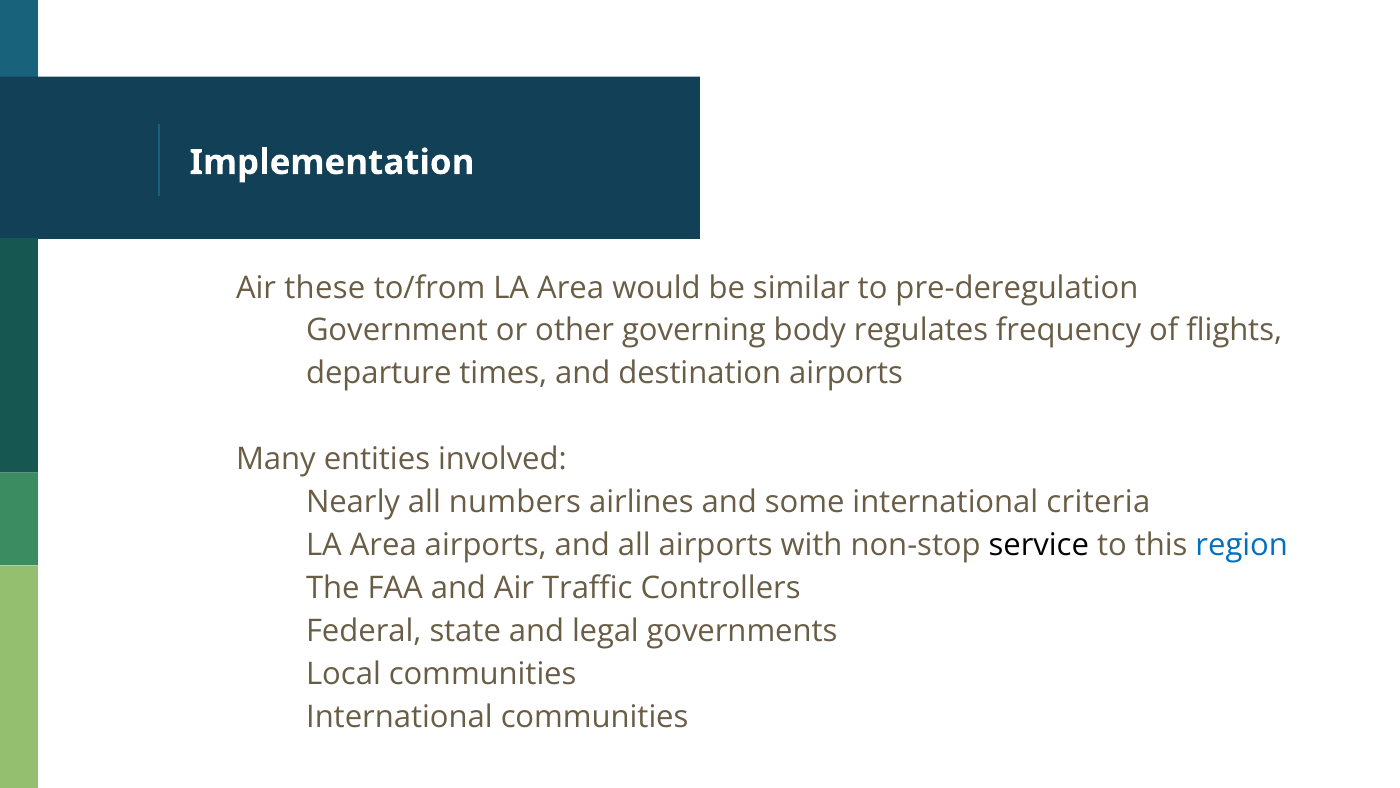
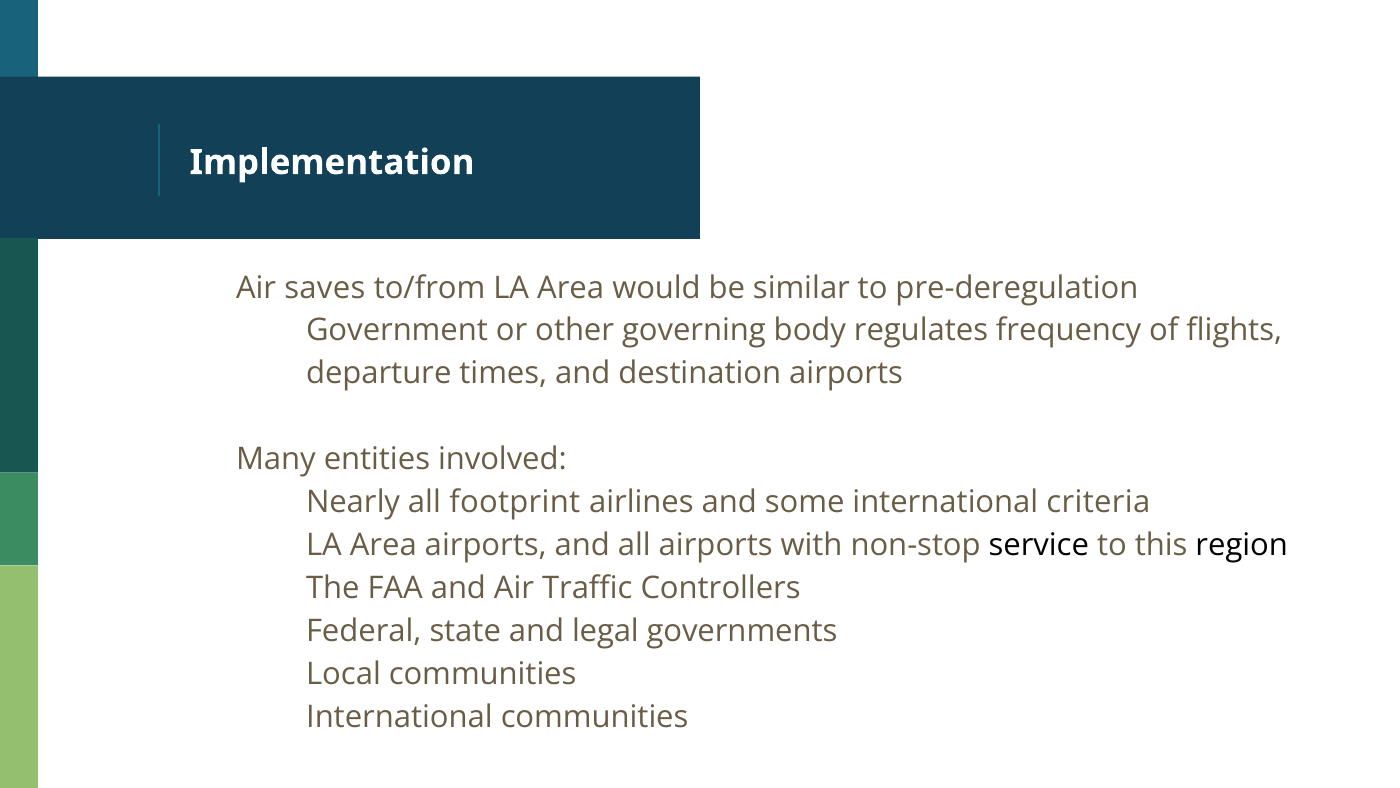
these: these -> saves (325, 288)
numbers: numbers -> footprint (515, 502)
region colour: blue -> black (1242, 545)
